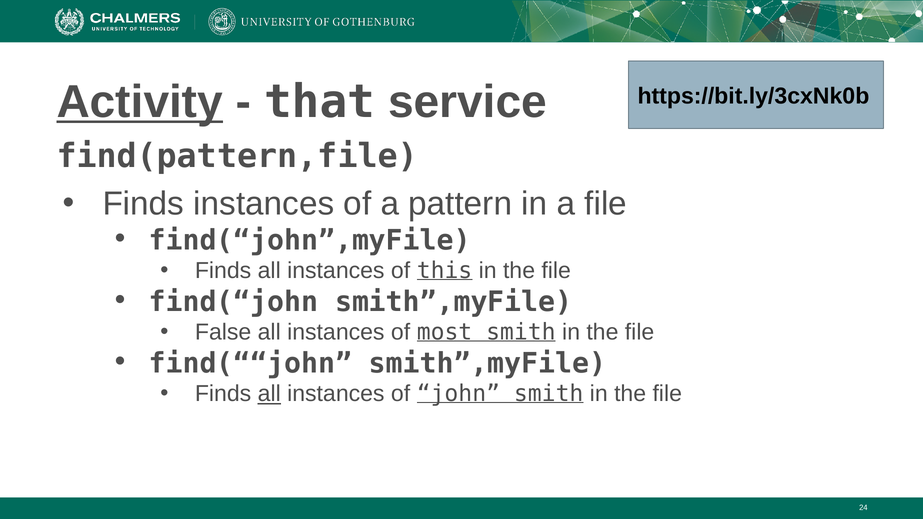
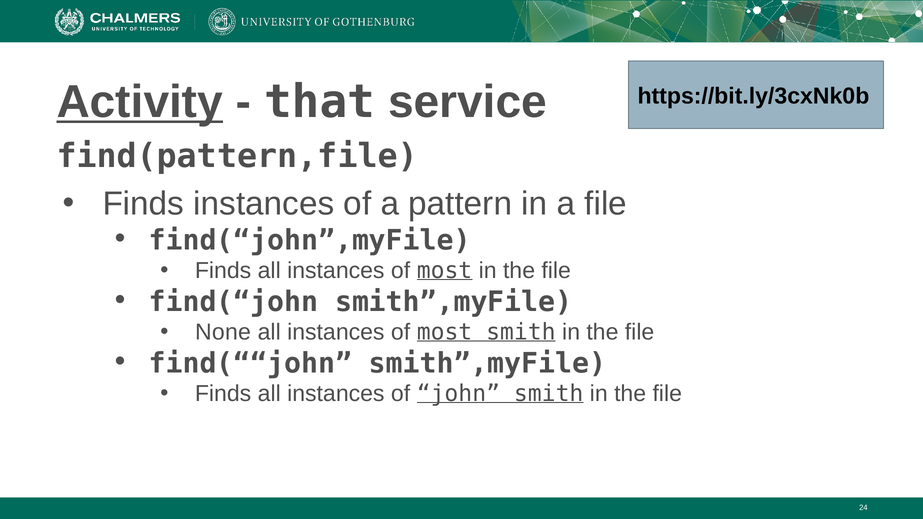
this: this -> most (445, 271)
False: False -> None (223, 333)
all underline: present -> none (269, 394)
